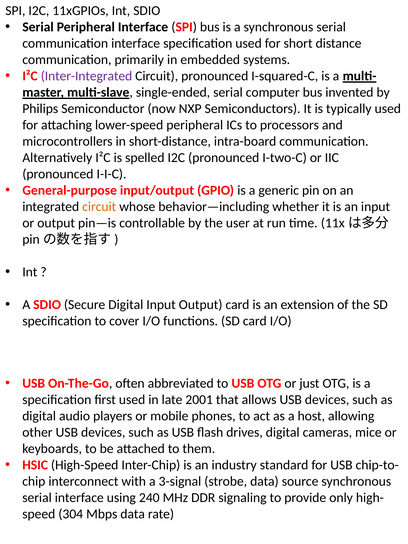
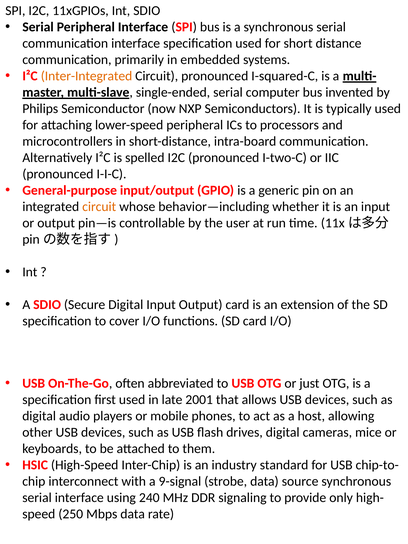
Inter-Integrated colour: purple -> orange (86, 76)
3-signal: 3-signal -> 9-signal (180, 481)
304: 304 -> 250 (71, 514)
